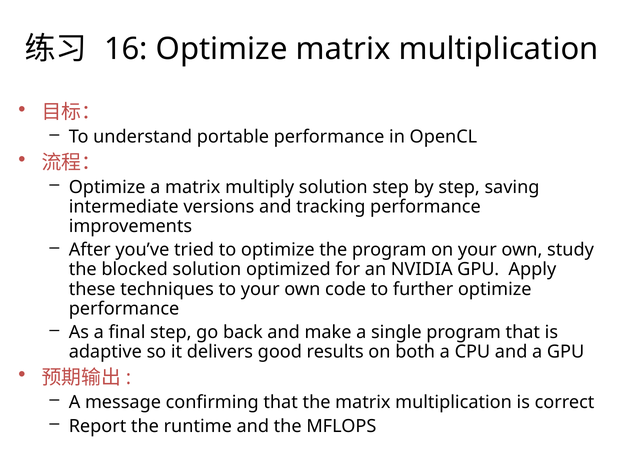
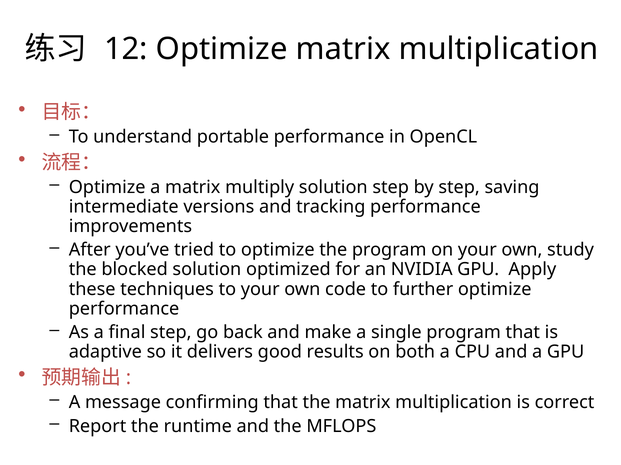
16: 16 -> 12 (126, 49)
